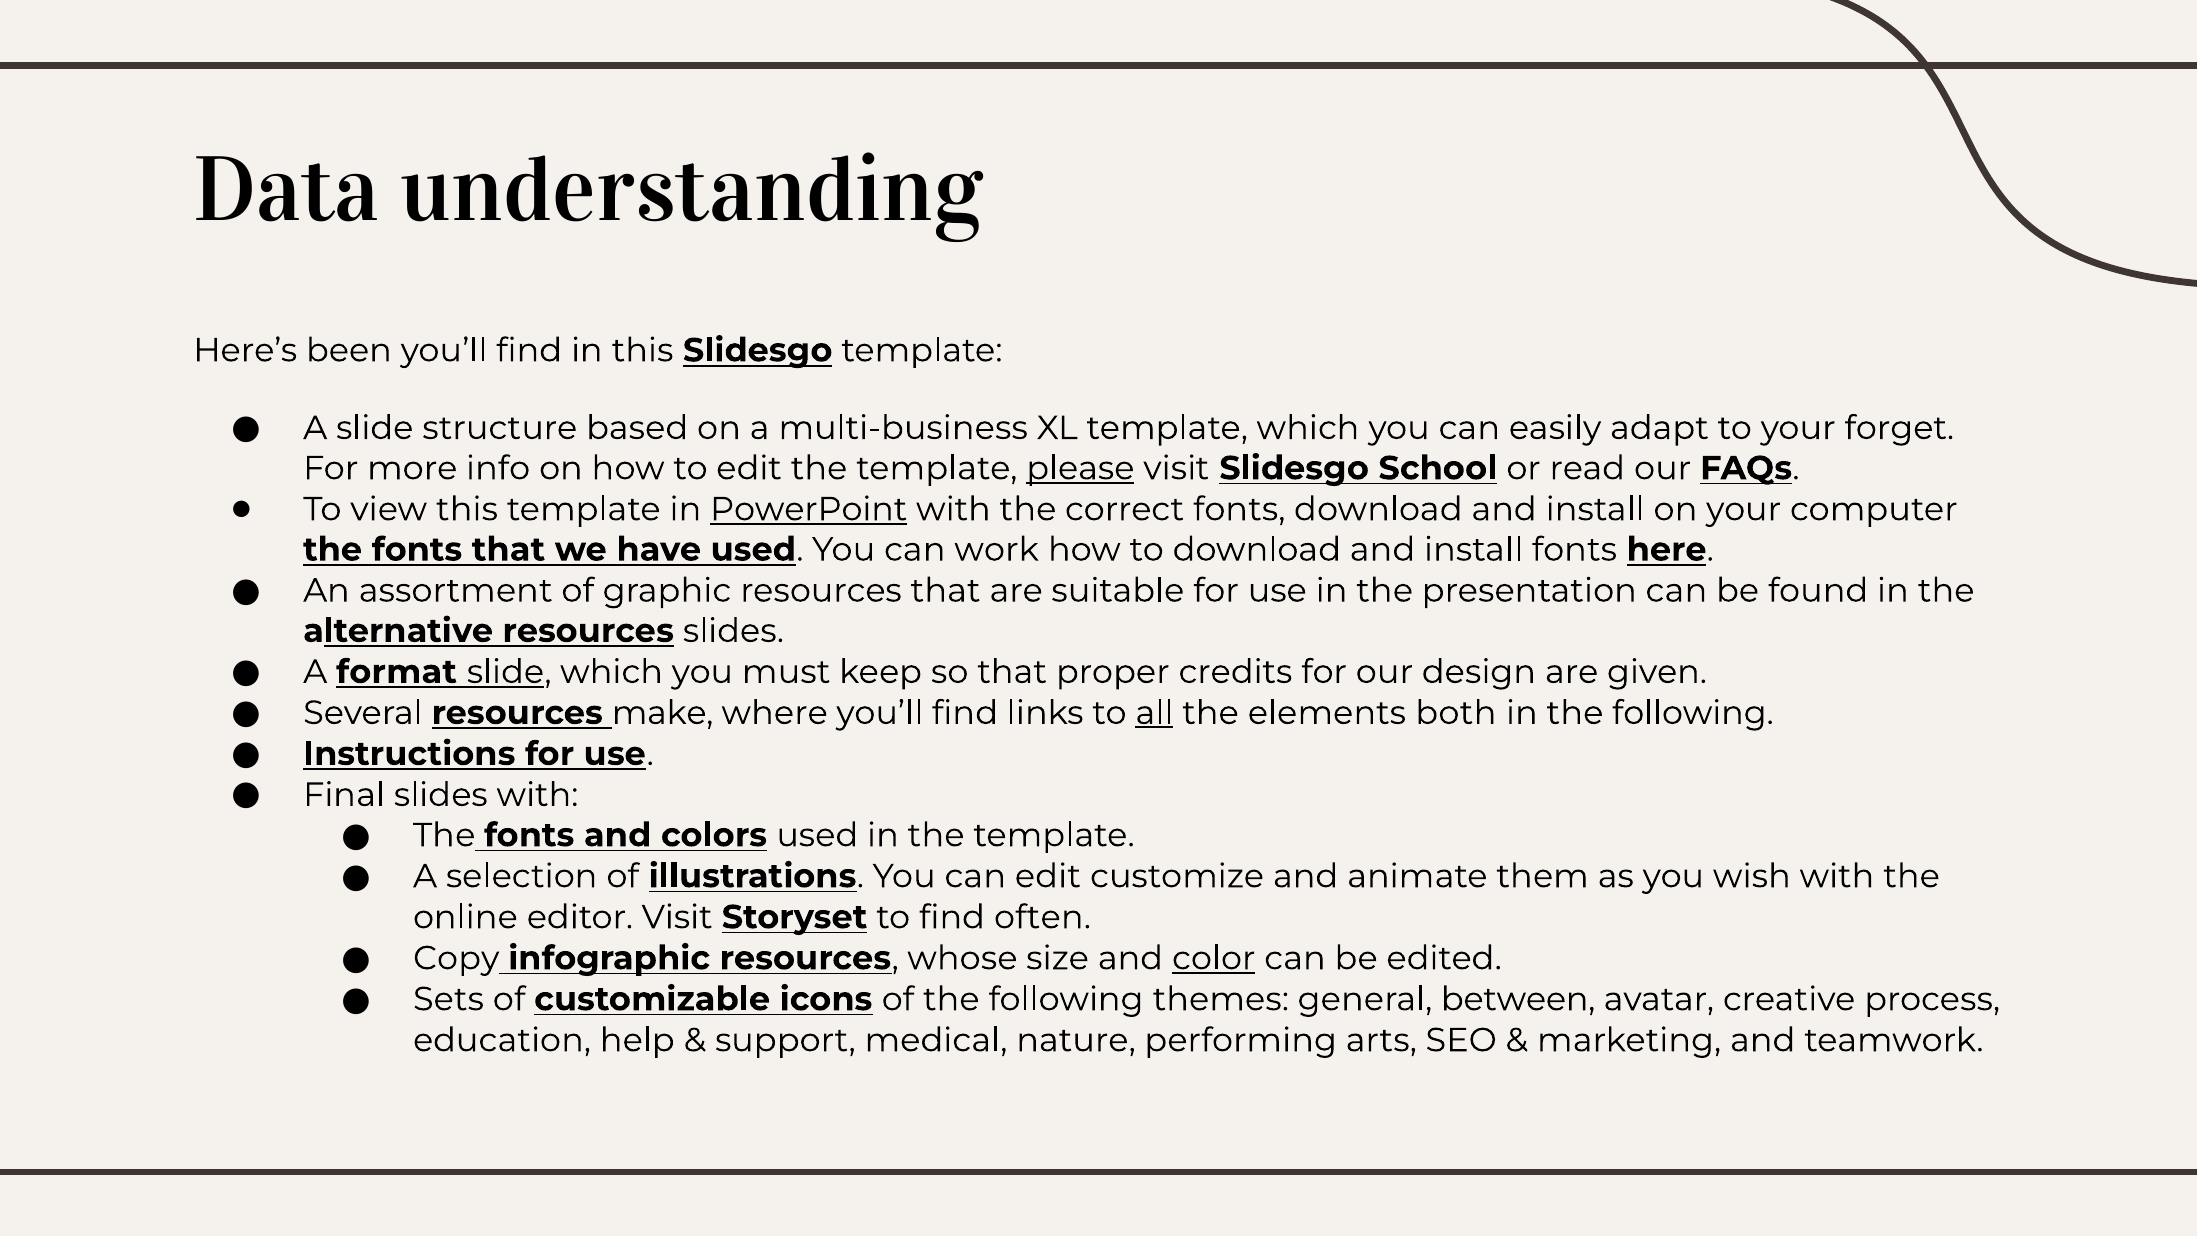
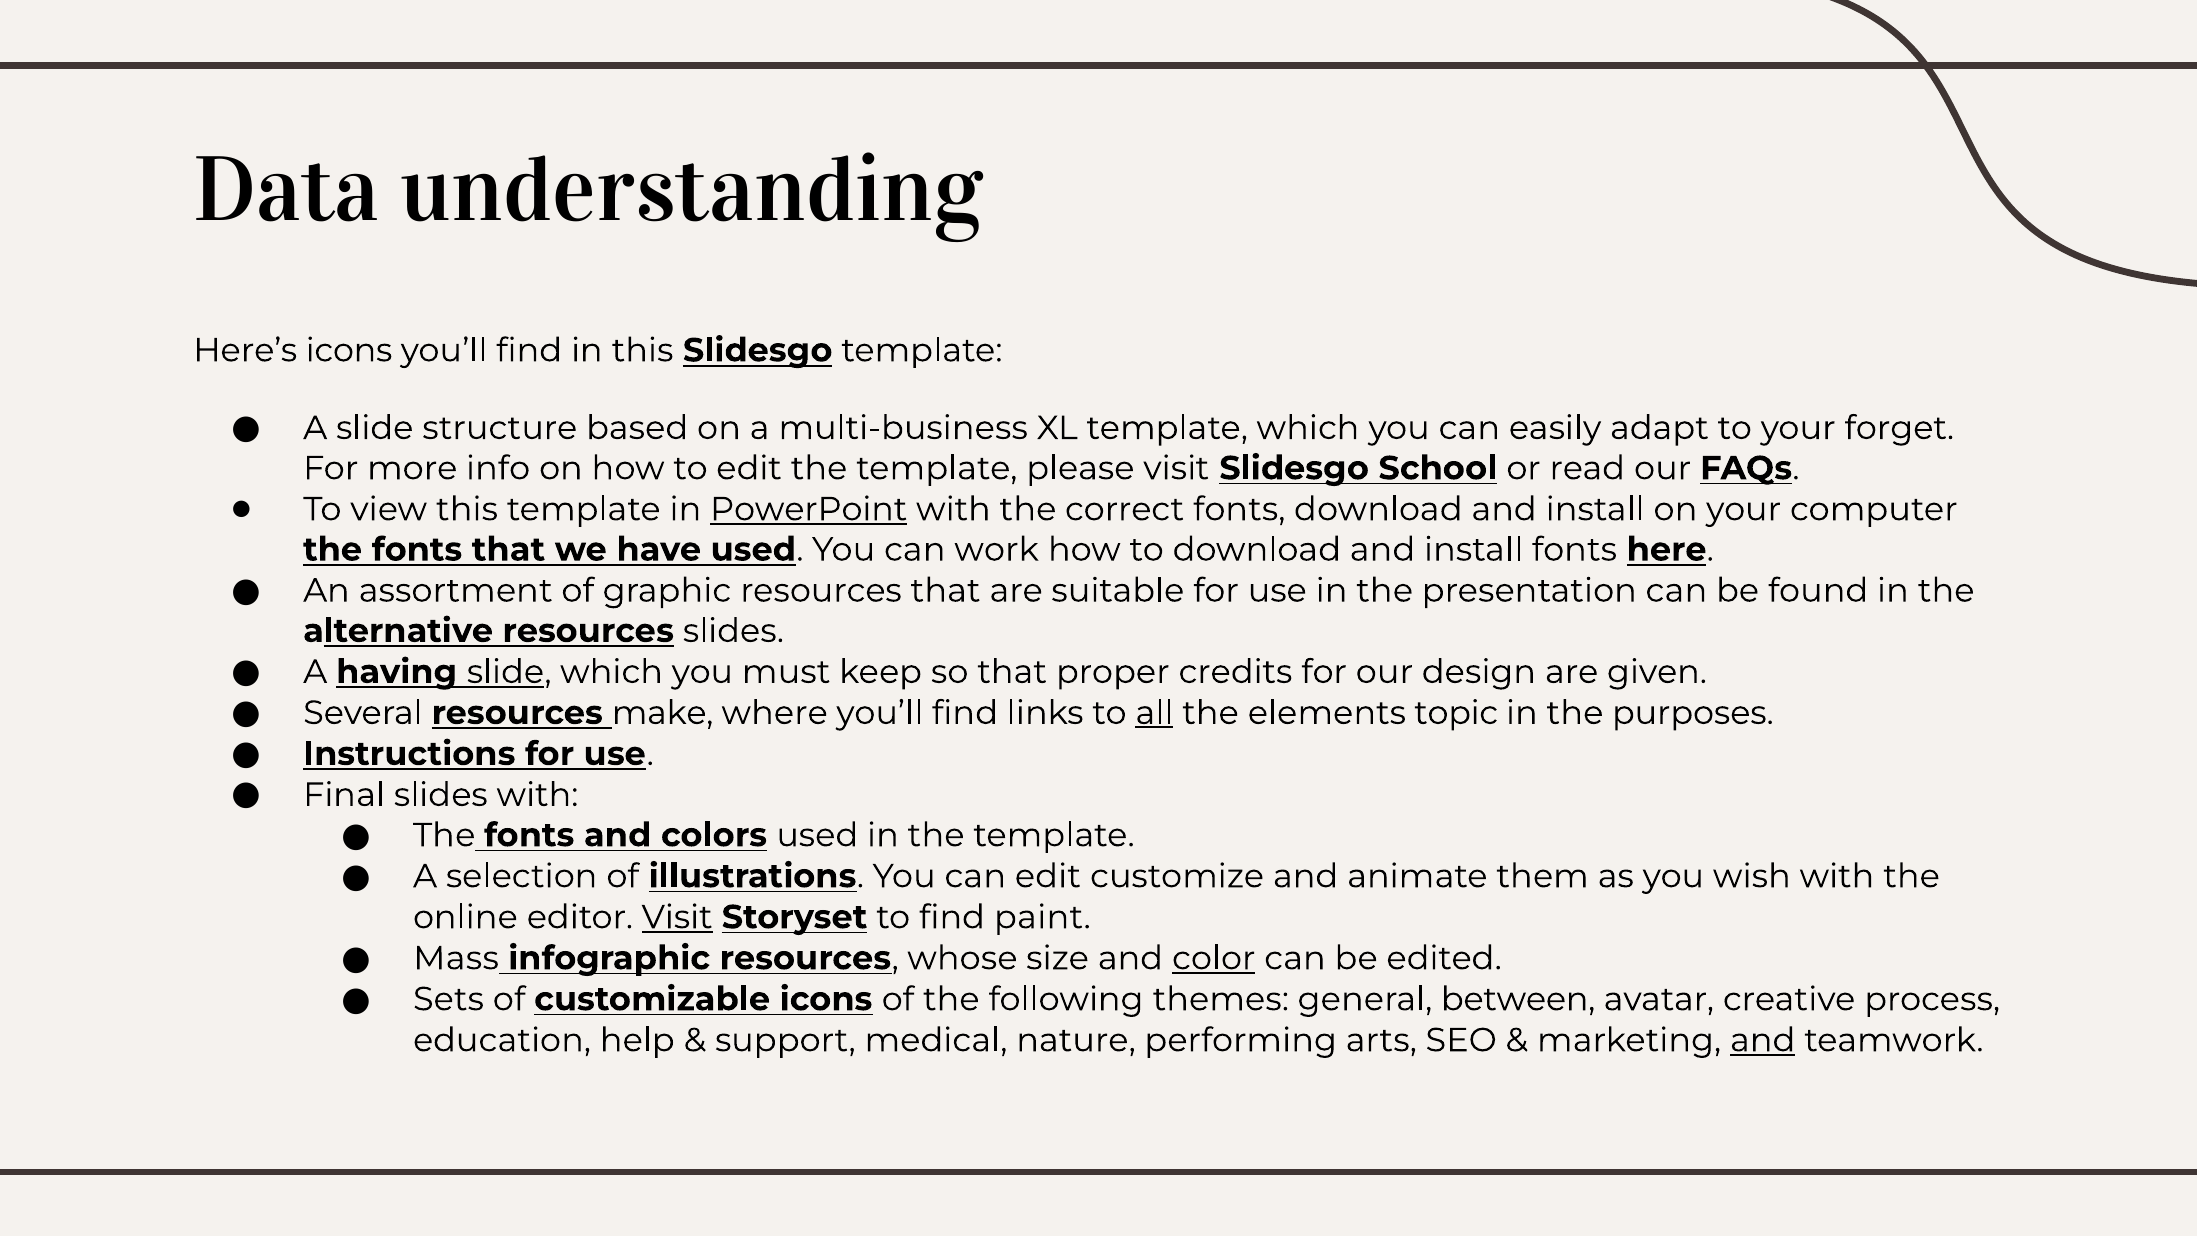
Here’s been: been -> icons (349, 350)
please underline: present -> none (1080, 468)
format: format -> having (397, 672)
both: both -> topic (1456, 713)
in the following: following -> purposes (1693, 713)
Visit underline: none -> present (677, 917)
often: often -> paint (1042, 917)
Copy: Copy -> Mass (456, 958)
and underline: none -> present (1763, 1040)
